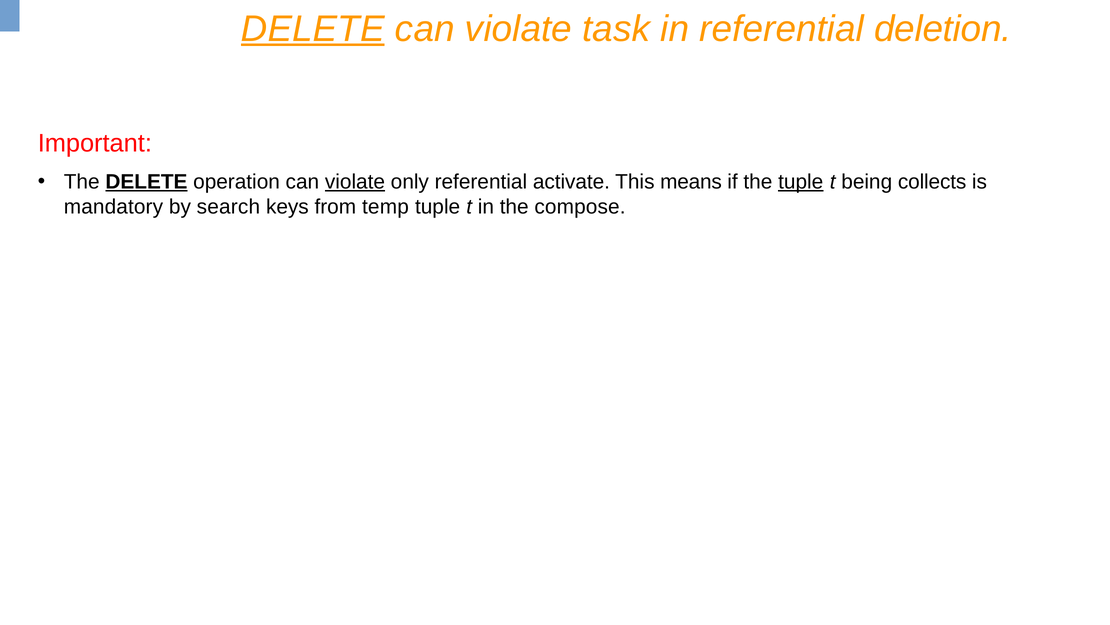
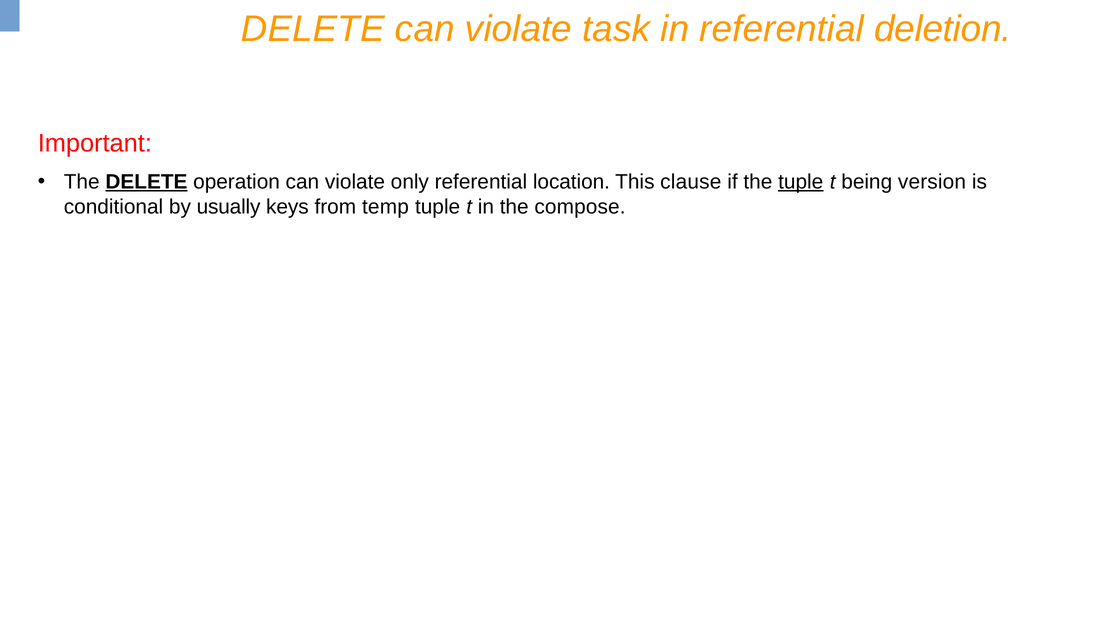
DELETE underline: present -> none (313, 29)
violate underline: present -> none (355, 182)
activate: activate -> location (571, 182)
means: means -> clause (691, 182)
collects: collects -> version (932, 182)
mandatory: mandatory -> conditional (114, 207)
search: search -> usually (229, 207)
